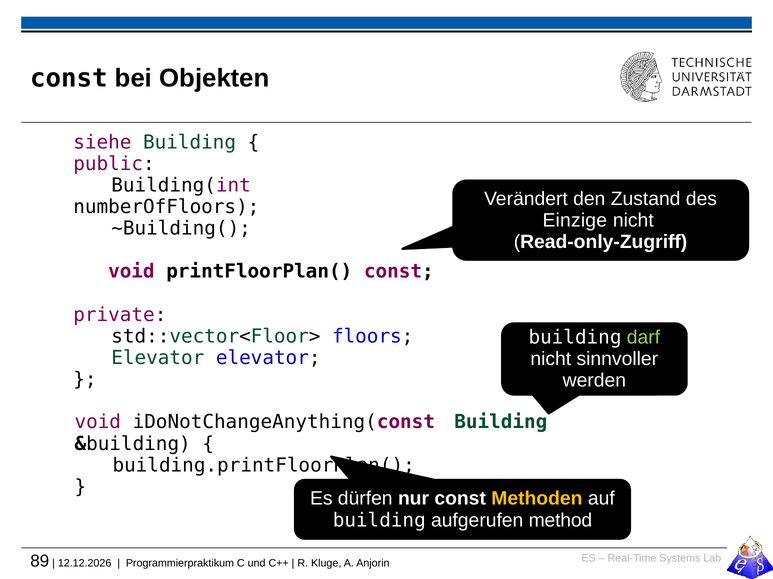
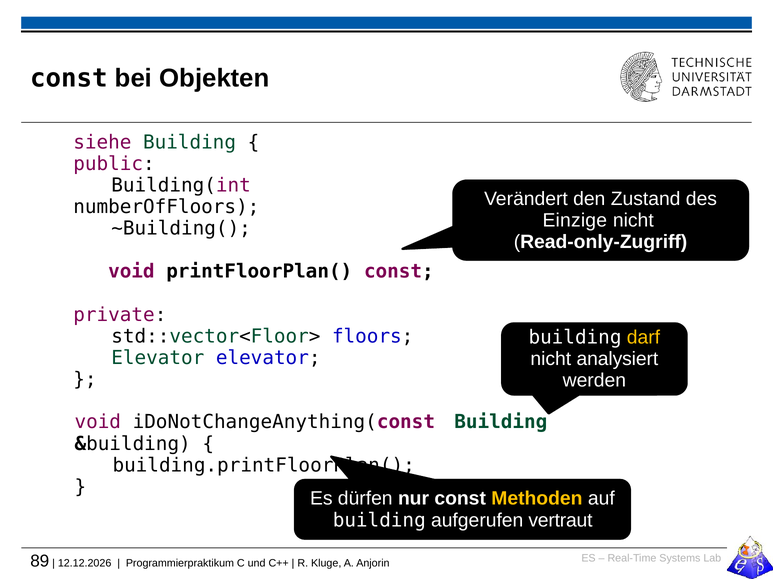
darf colour: light green -> yellow (643, 338)
sinnvoller: sinnvoller -> analysiert (617, 360)
method: method -> vertraut (560, 521)
